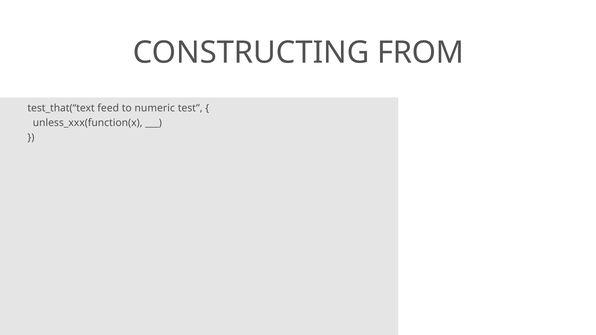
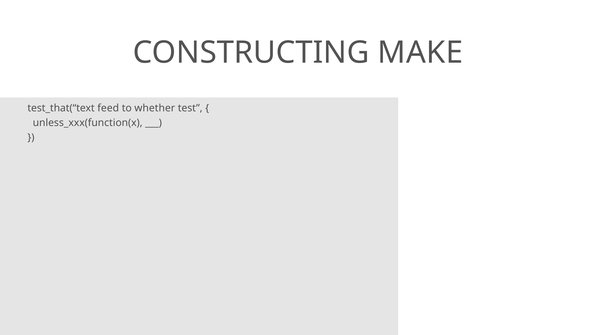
FROM: FROM -> MAKE (420, 53)
numeric: numeric -> whether (155, 108)
